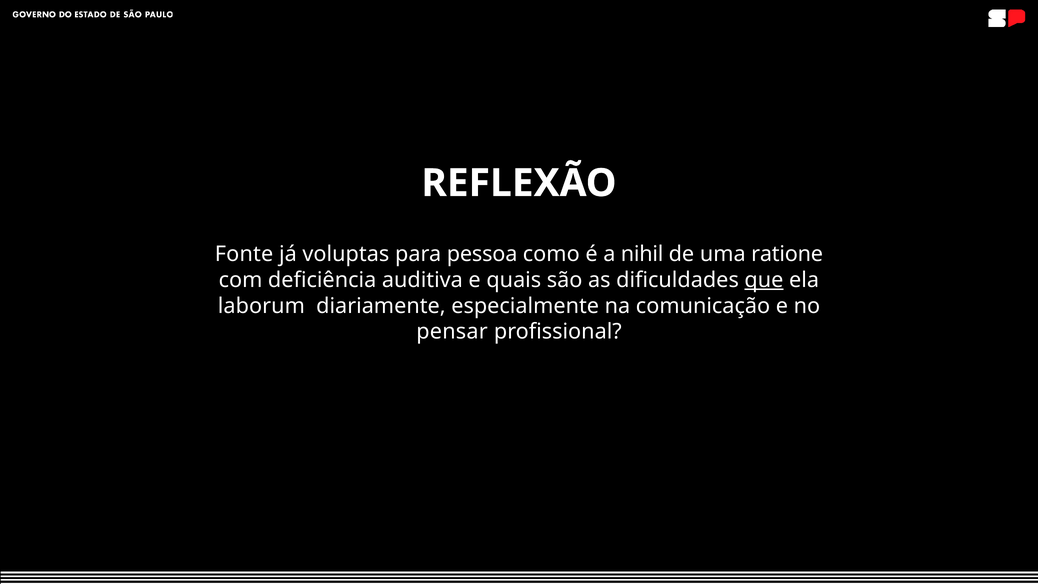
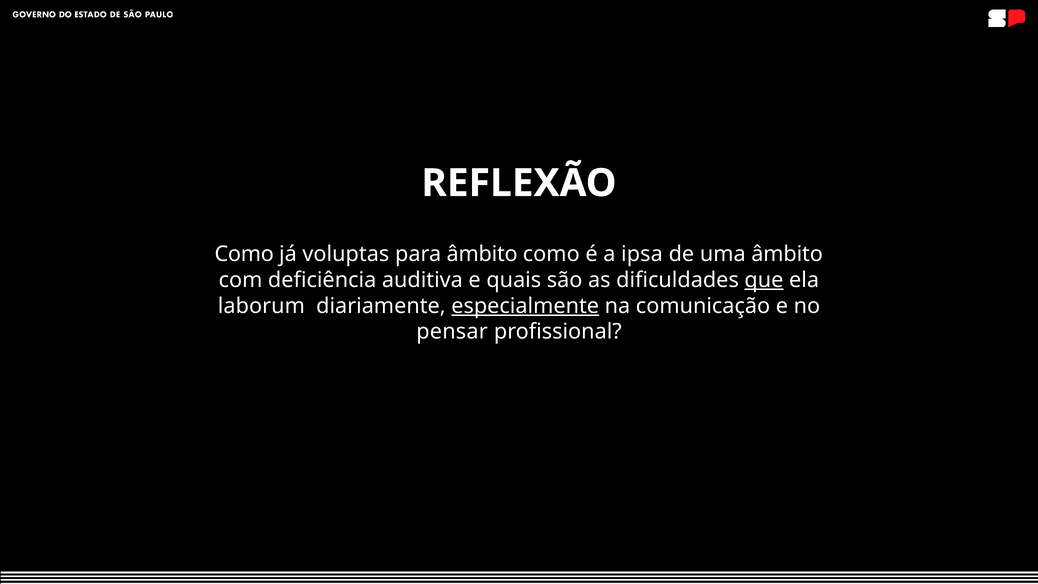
Fonte: Fonte -> Como (244, 254)
para pessoa: pessoa -> âmbito (482, 254)
nihil: nihil -> ipsa (642, 254)
uma ratione: ratione -> âmbito (787, 254)
especialmente underline: none -> present (525, 306)
